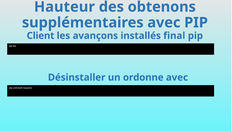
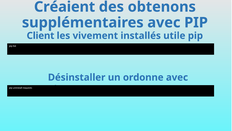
Hauteur: Hauteur -> Créaient (65, 7)
avançons: avançons -> vivement (95, 36)
final: final -> utile (174, 36)
